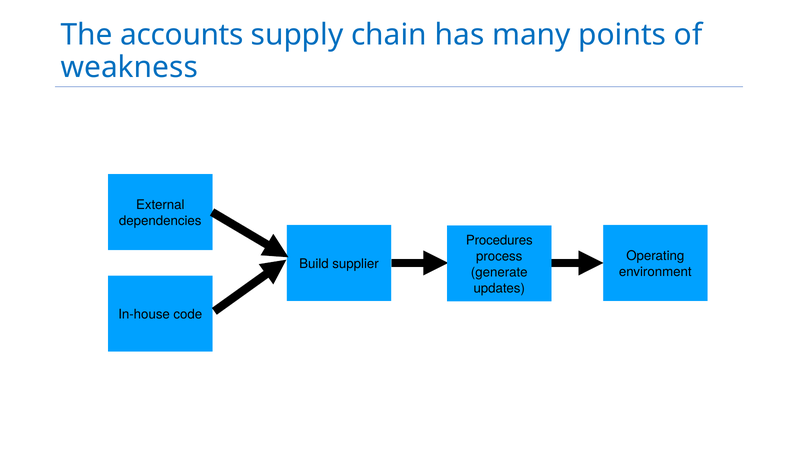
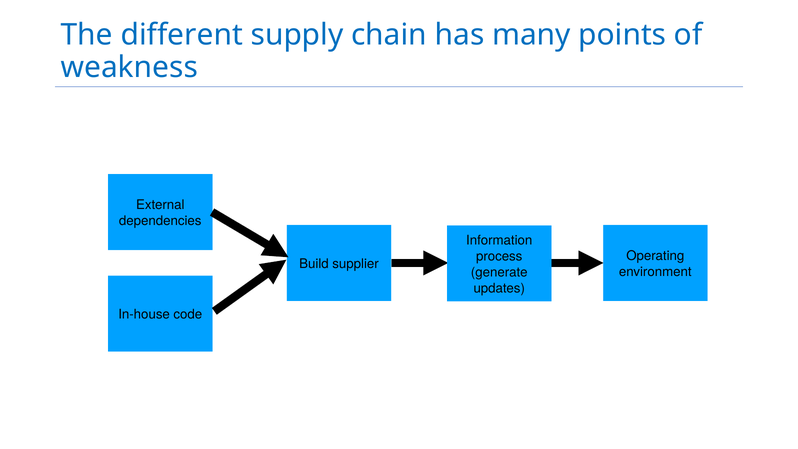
accounts: accounts -> different (182, 35)
Procedures: Procedures -> Information (499, 240)
